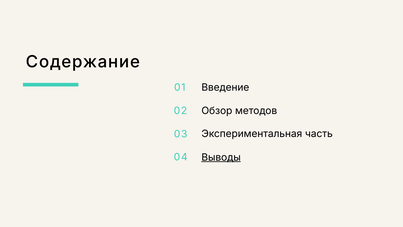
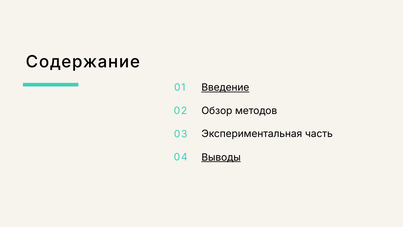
Введение underline: none -> present (225, 87)
